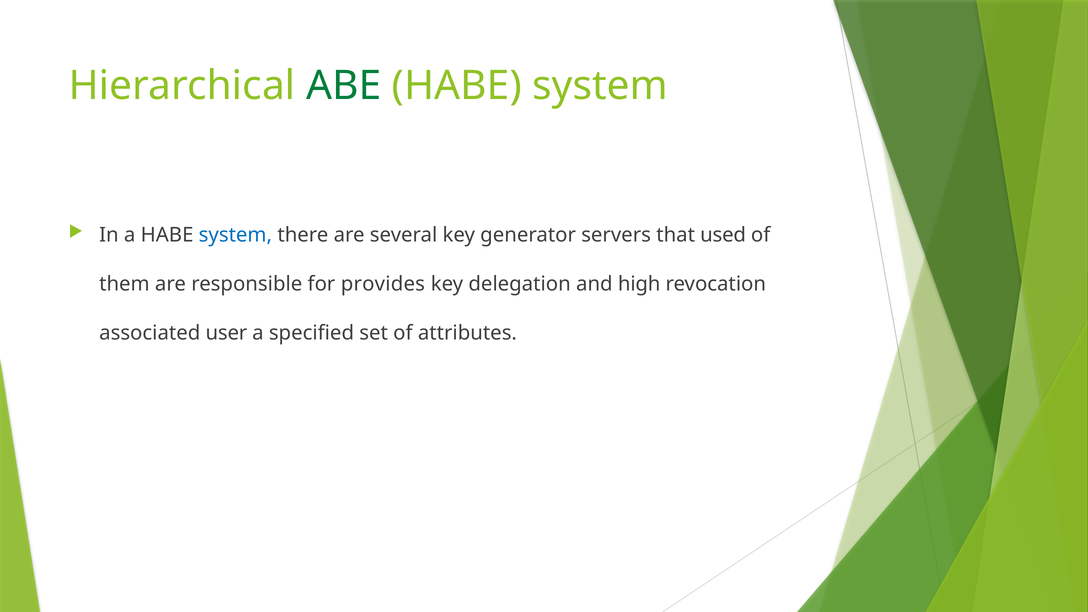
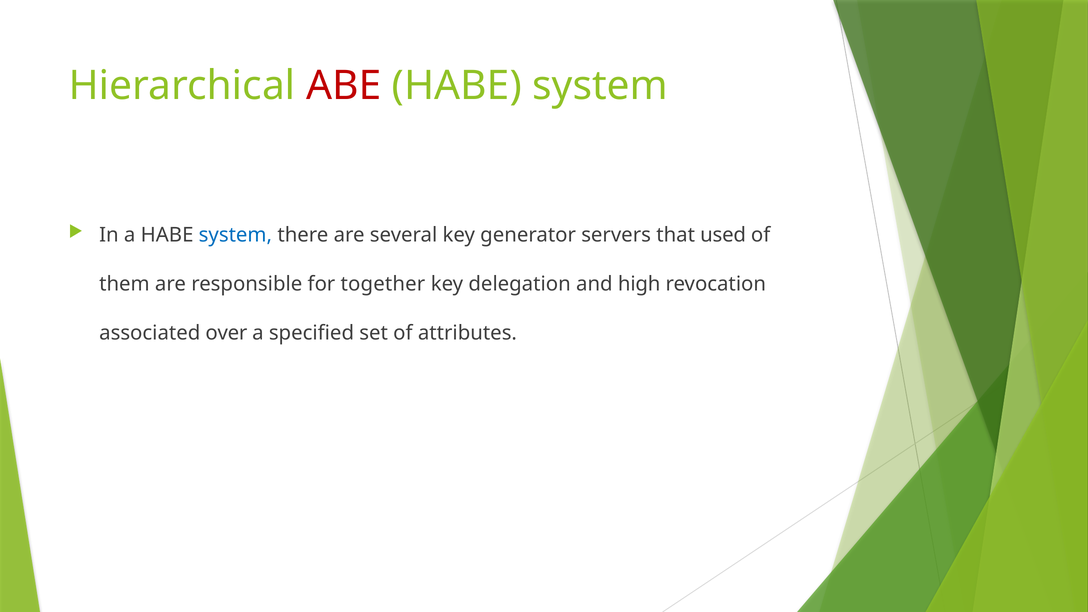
ABE colour: green -> red (344, 86)
provides: provides -> together (383, 284)
user: user -> over (226, 333)
